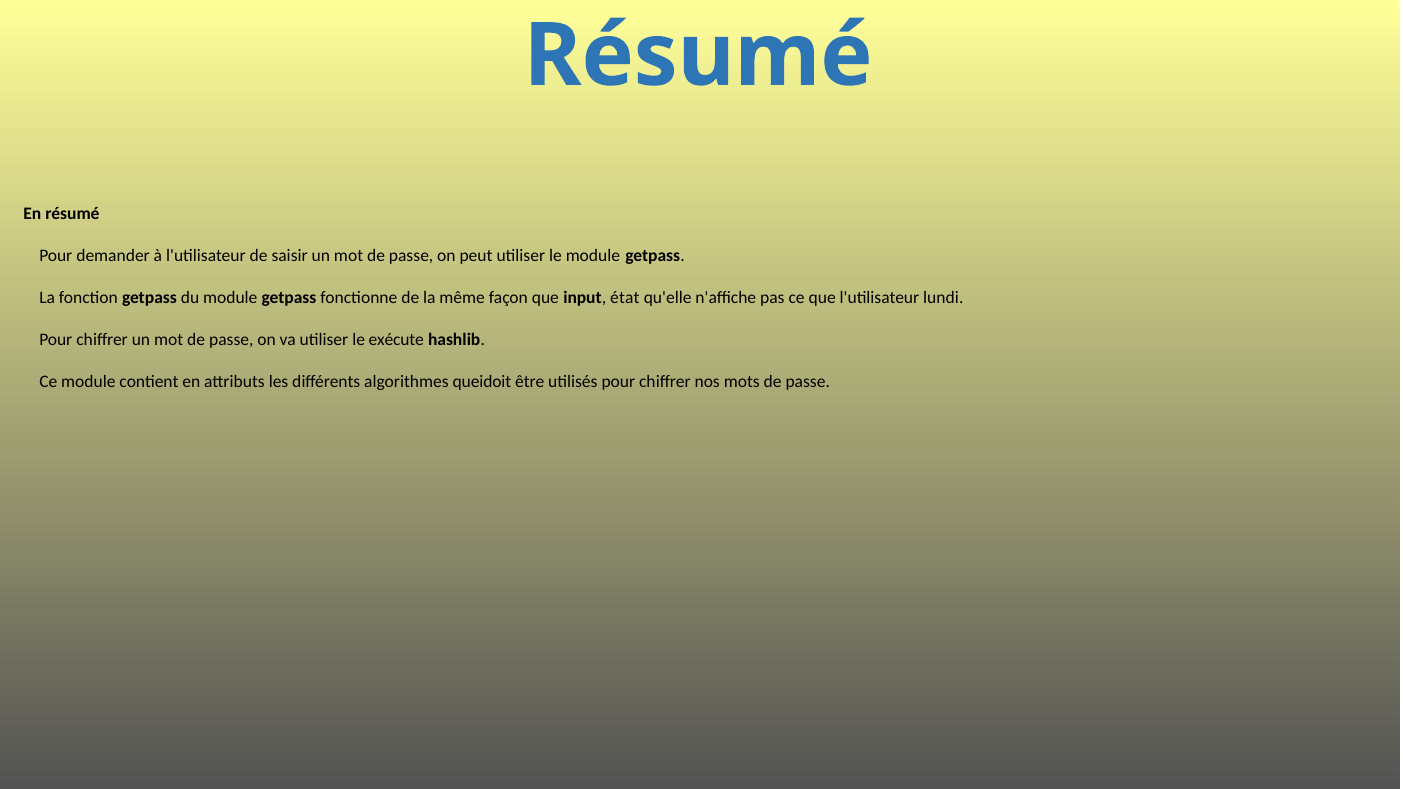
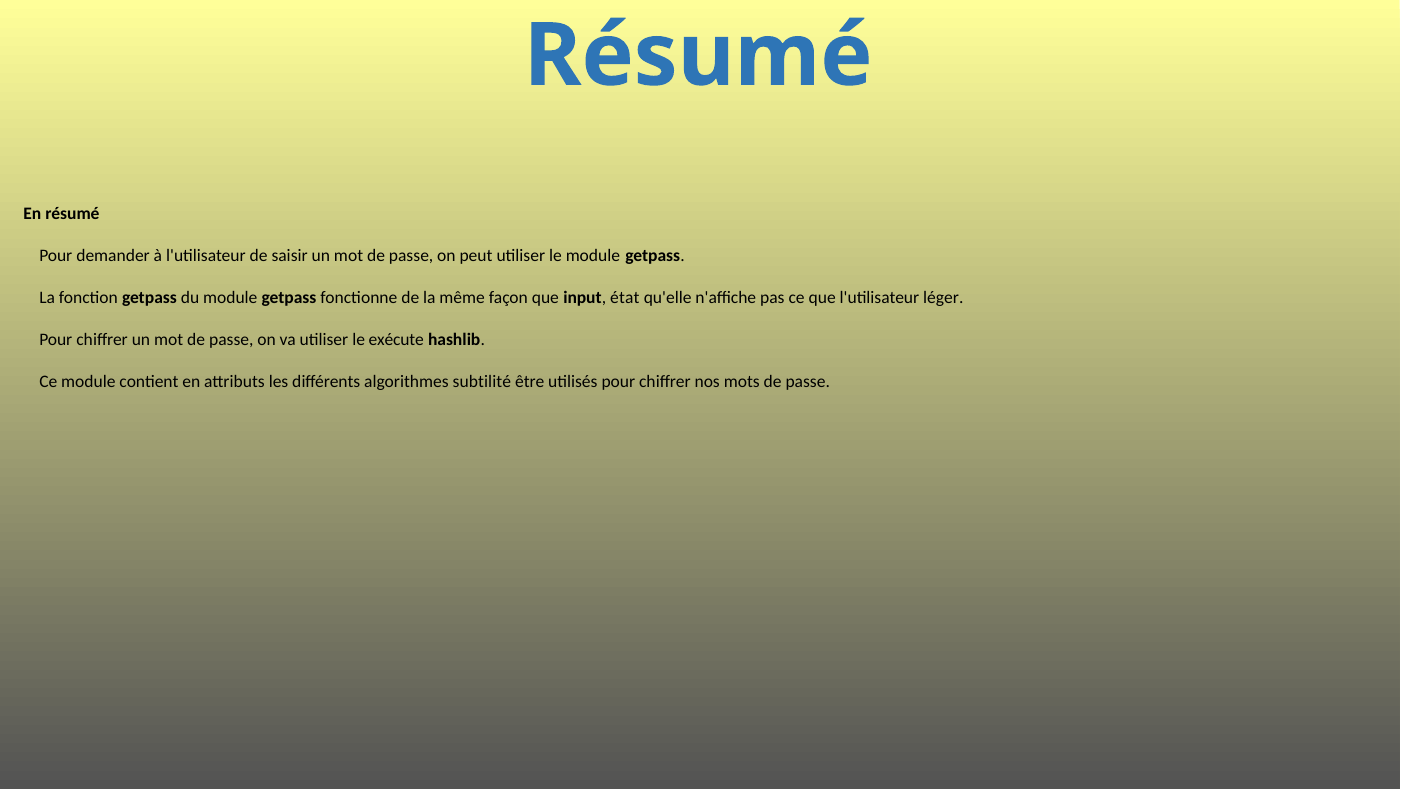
lundi: lundi -> léger (943, 298)
queidoit: queidoit -> subtilité (482, 382)
